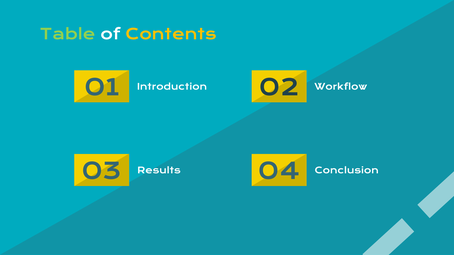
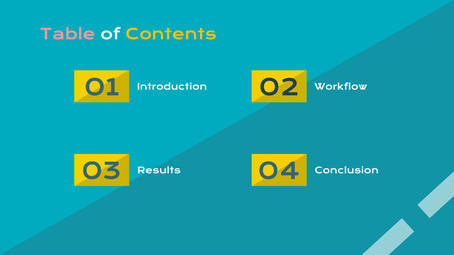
Table colour: light green -> pink (68, 35)
